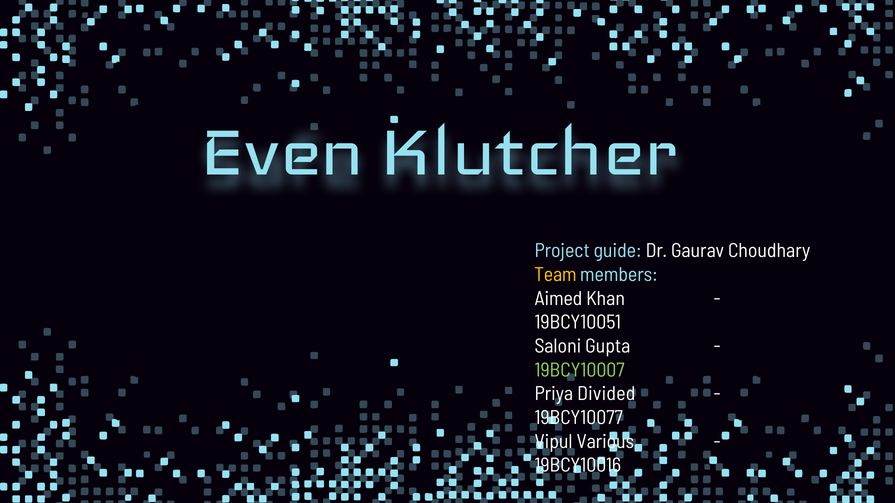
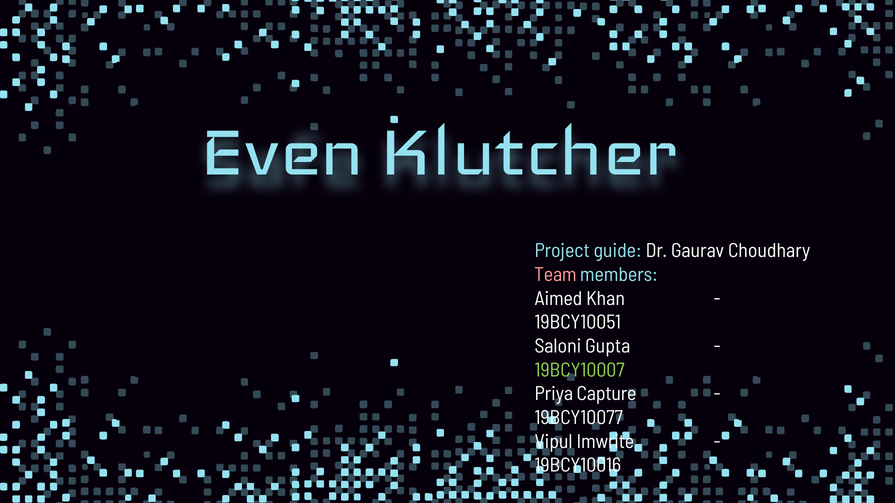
Team colour: yellow -> pink (555, 275)
Divided: Divided -> Capture (607, 394)
Various: Various -> Imwrite (605, 442)
